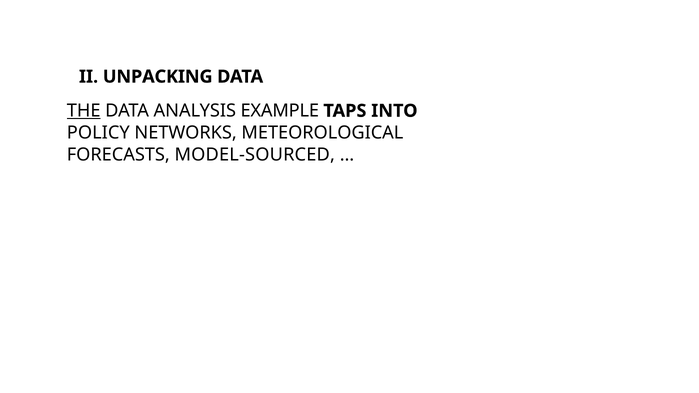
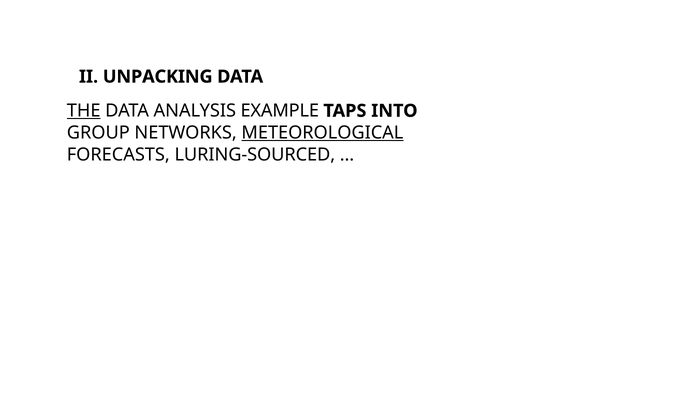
POLICY: POLICY -> GROUP (98, 133)
METEOROLOGICAL underline: none -> present (322, 133)
MODEL-SOURCED: MODEL-SOURCED -> LURING-SOURCED (255, 155)
